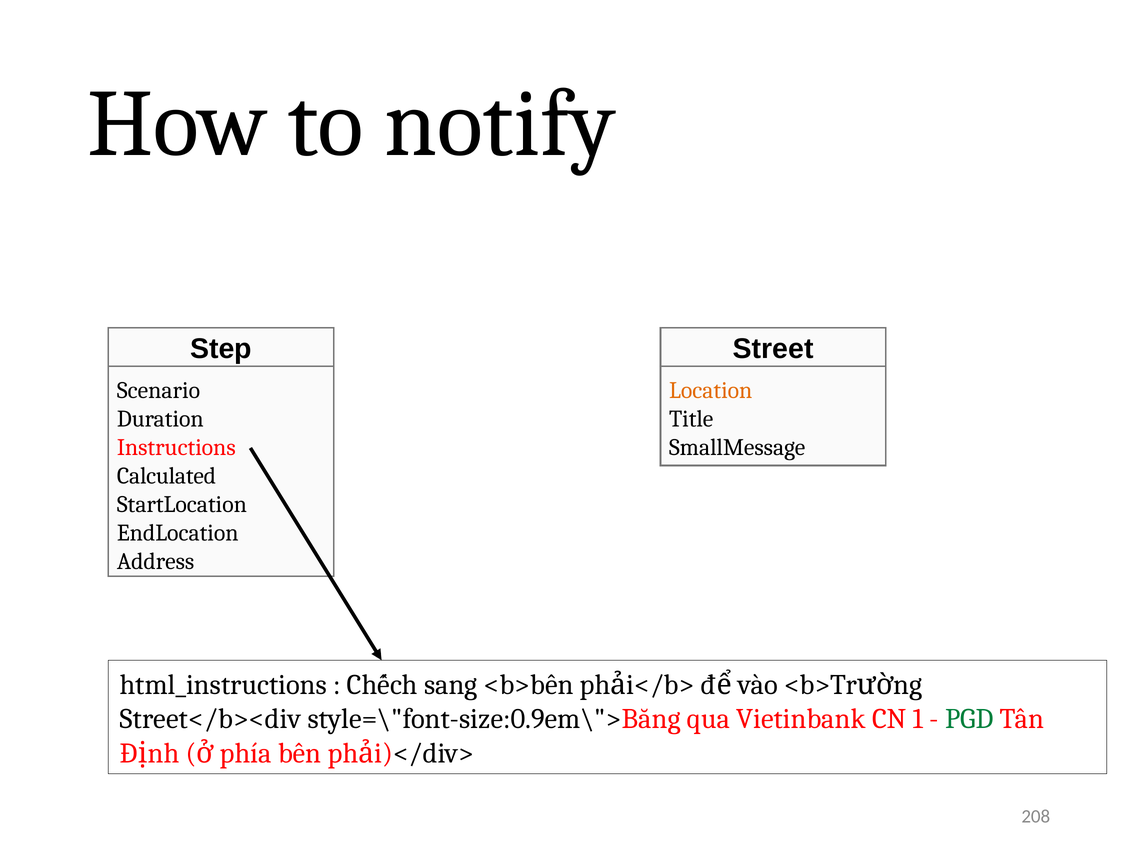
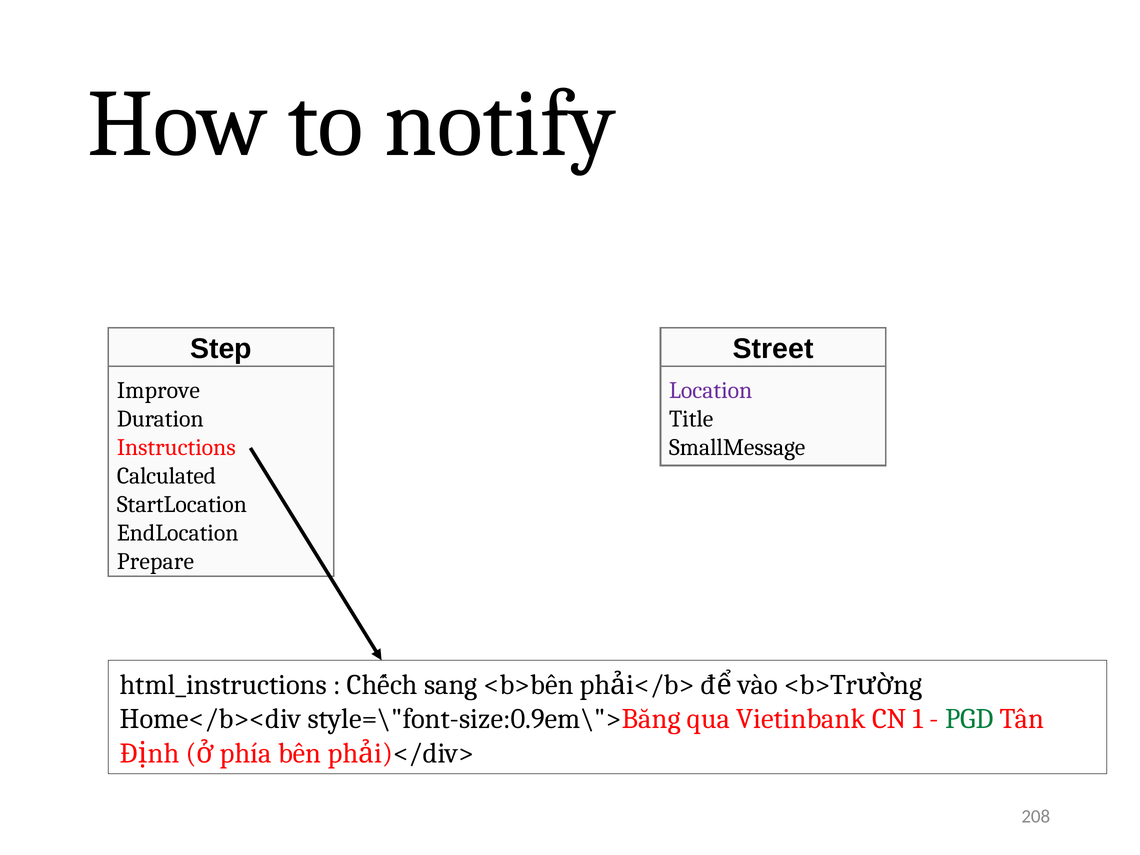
Scenario: Scenario -> Improve (158, 391)
Location colour: orange -> purple (711, 391)
Address: Address -> Prepare (155, 562)
Street</b><div: Street</b><div -> Home</b><div (210, 719)
